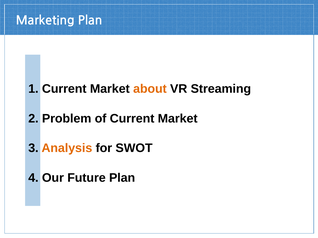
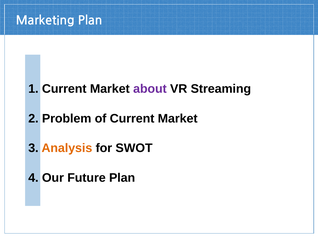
about colour: orange -> purple (150, 89)
